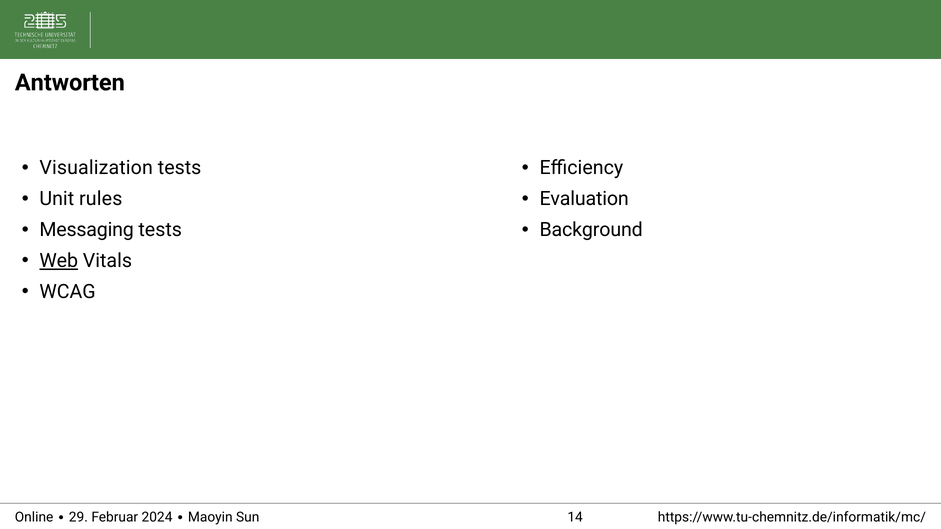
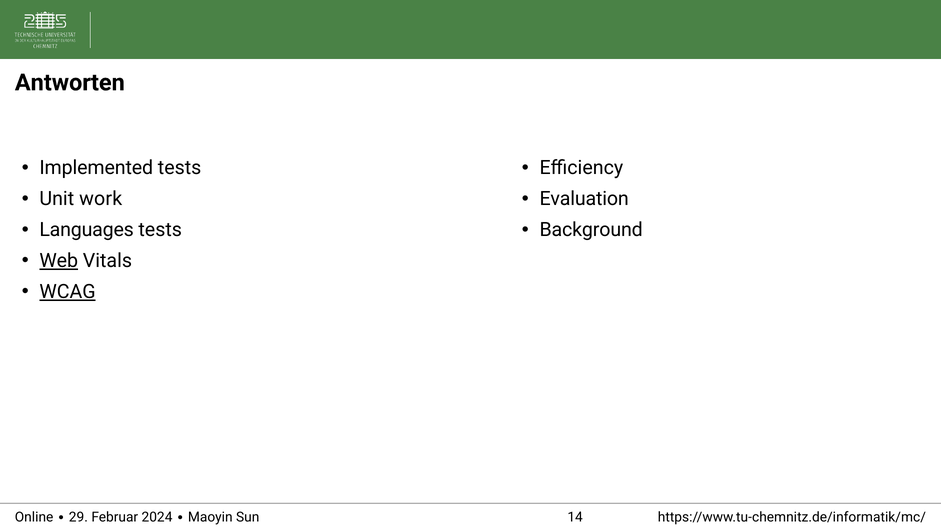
Visualization: Visualization -> Implemented (96, 168)
rules: rules -> work (101, 199)
Messaging: Messaging -> Languages (87, 230)
WCAG underline: none -> present (68, 292)
